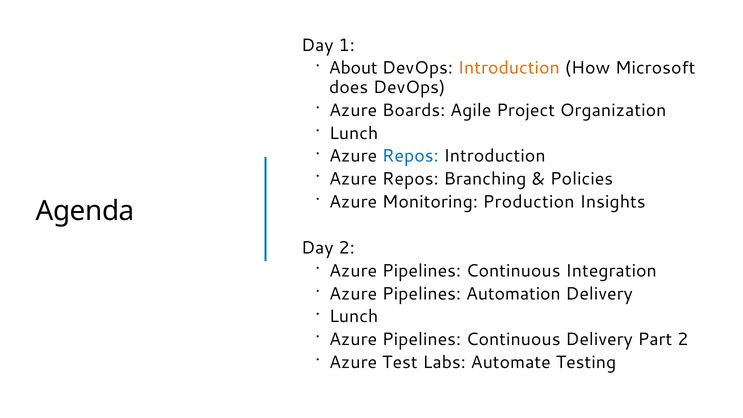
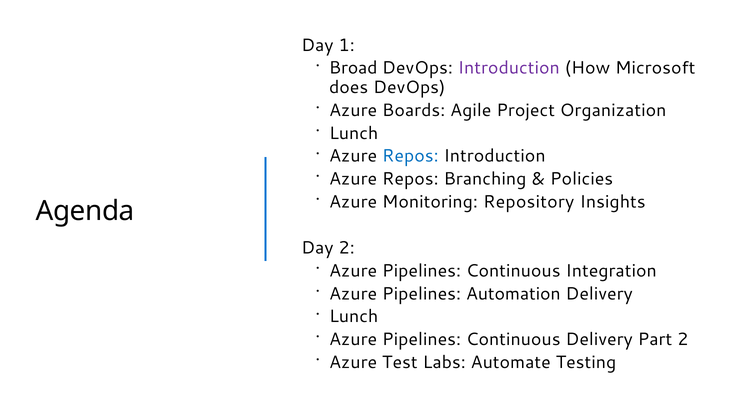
About: About -> Broad (353, 68)
Introduction colour: orange -> purple (509, 68)
Production: Production -> Repository (529, 202)
